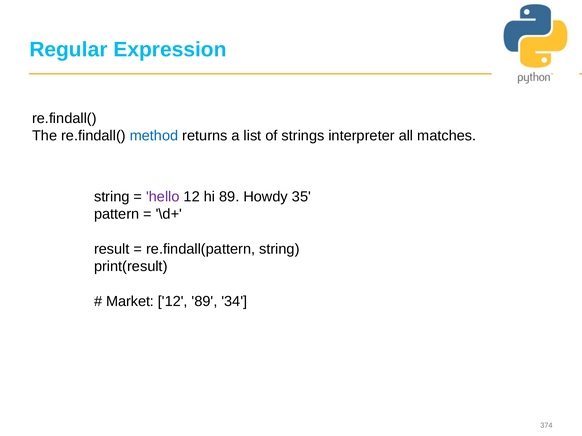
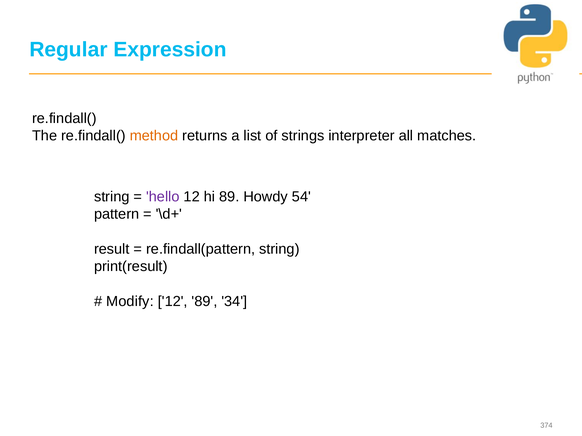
method colour: blue -> orange (154, 136)
35: 35 -> 54 (301, 197)
Market: Market -> Modify (130, 302)
